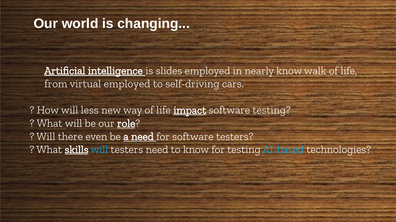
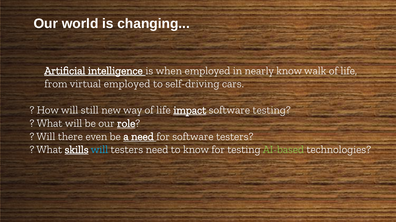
slides: slides -> when (169, 71)
less: less -> still (90, 110)
AI-based colour: light blue -> light green (283, 150)
